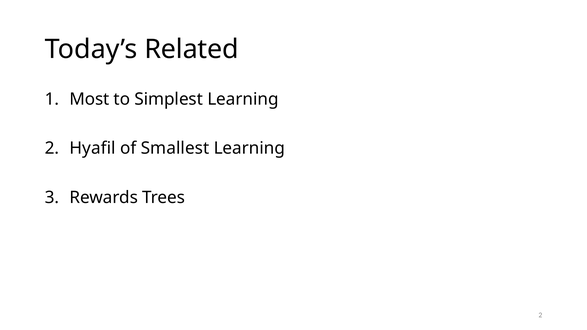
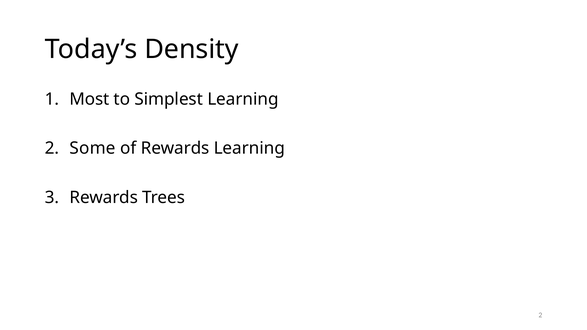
Related: Related -> Density (192, 49)
Hyafil: Hyafil -> Some (93, 148)
of Smallest: Smallest -> Rewards (175, 148)
